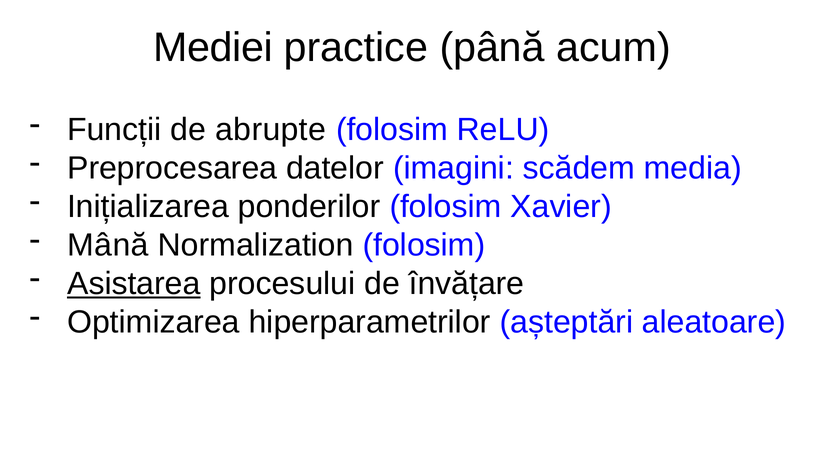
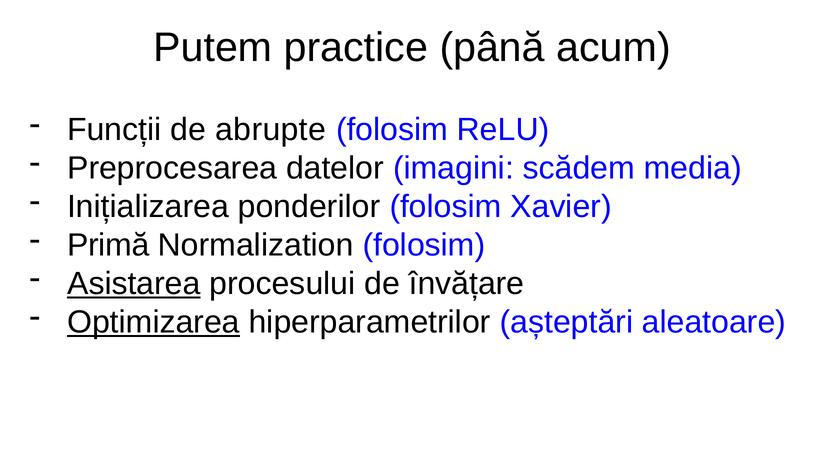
Mediei: Mediei -> Putem (213, 48)
Mână: Mână -> Primă (108, 245)
Optimizarea underline: none -> present (153, 322)
